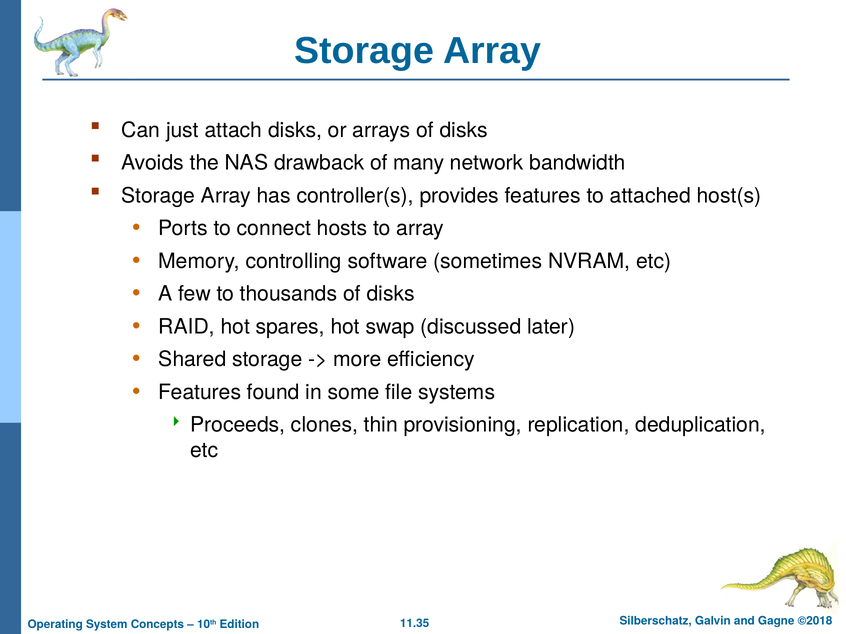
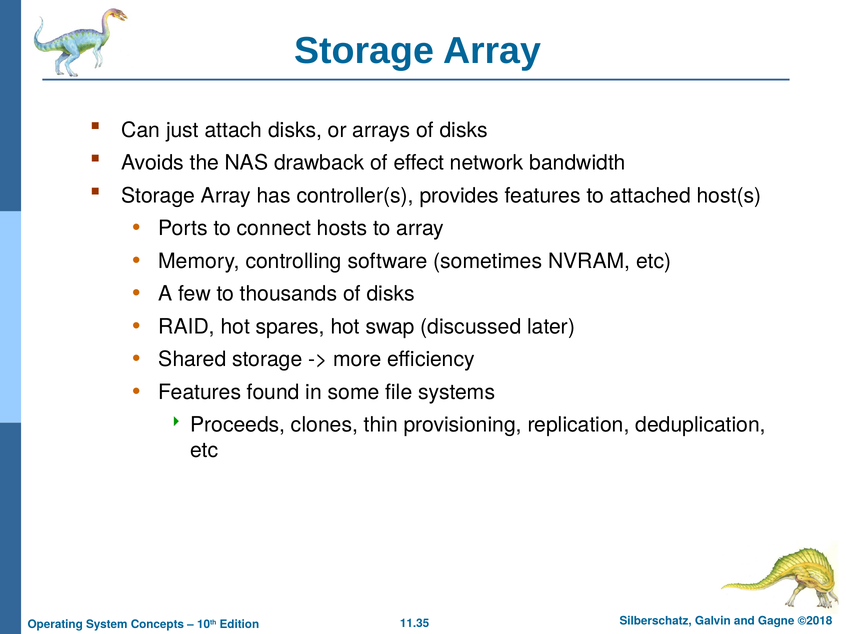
many: many -> effect (419, 163)
